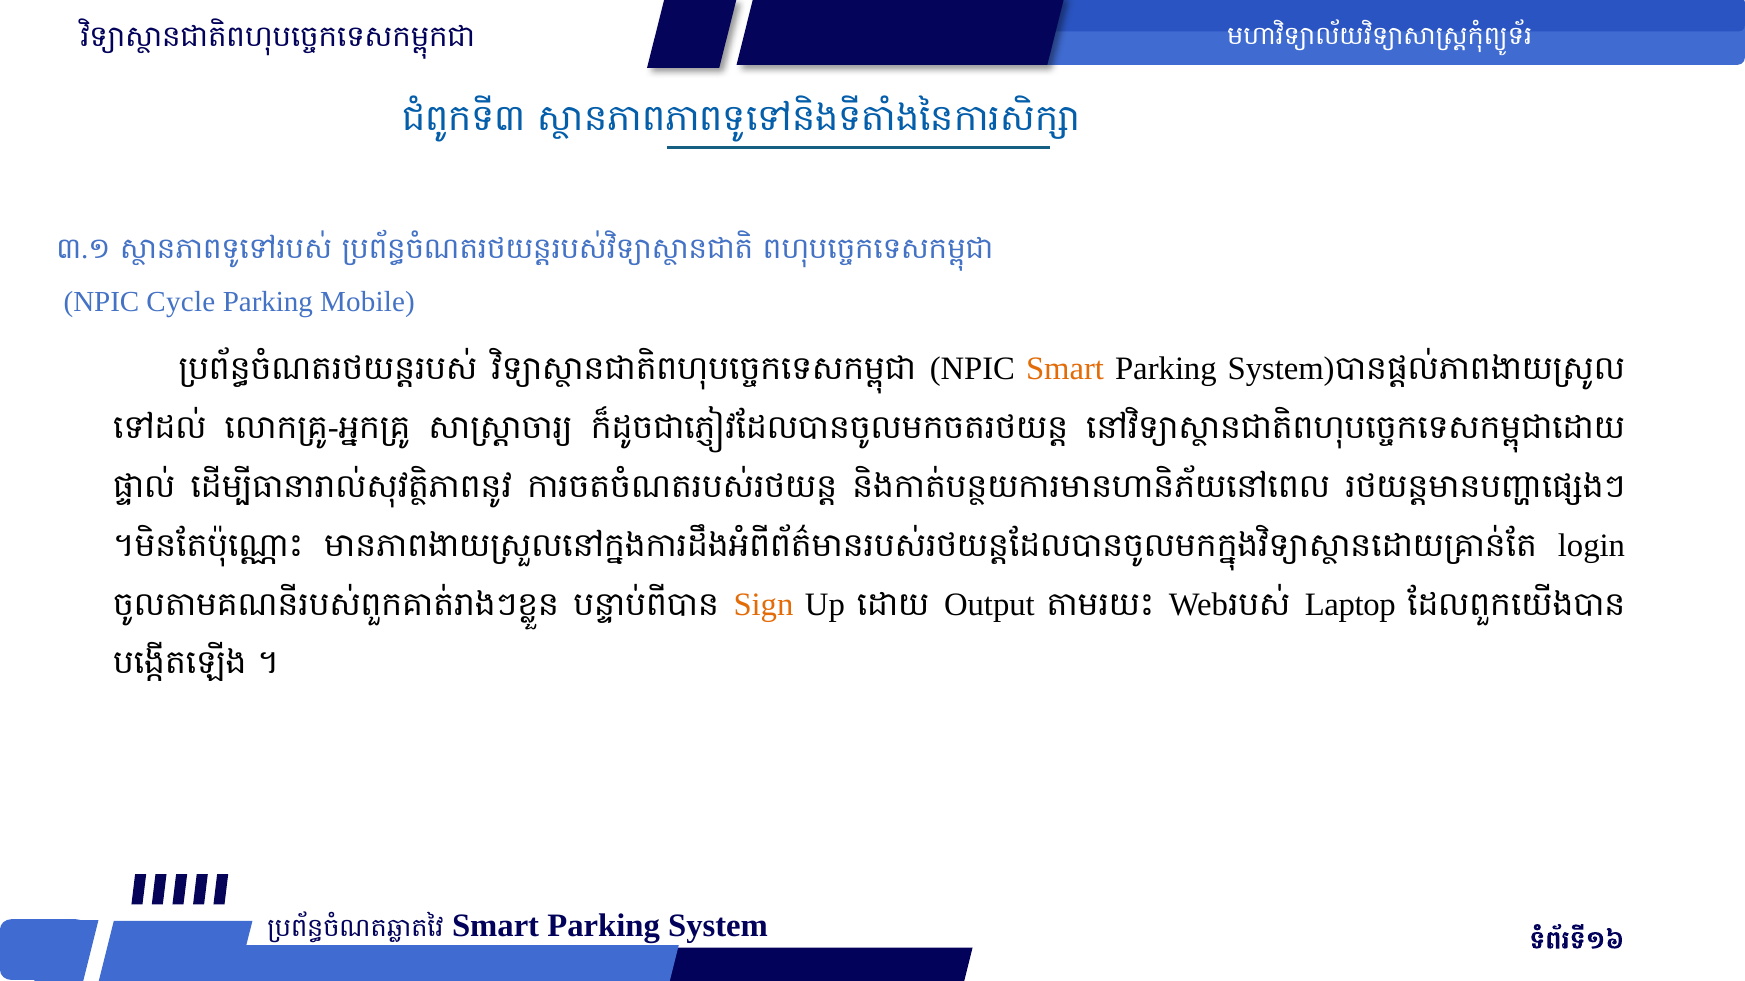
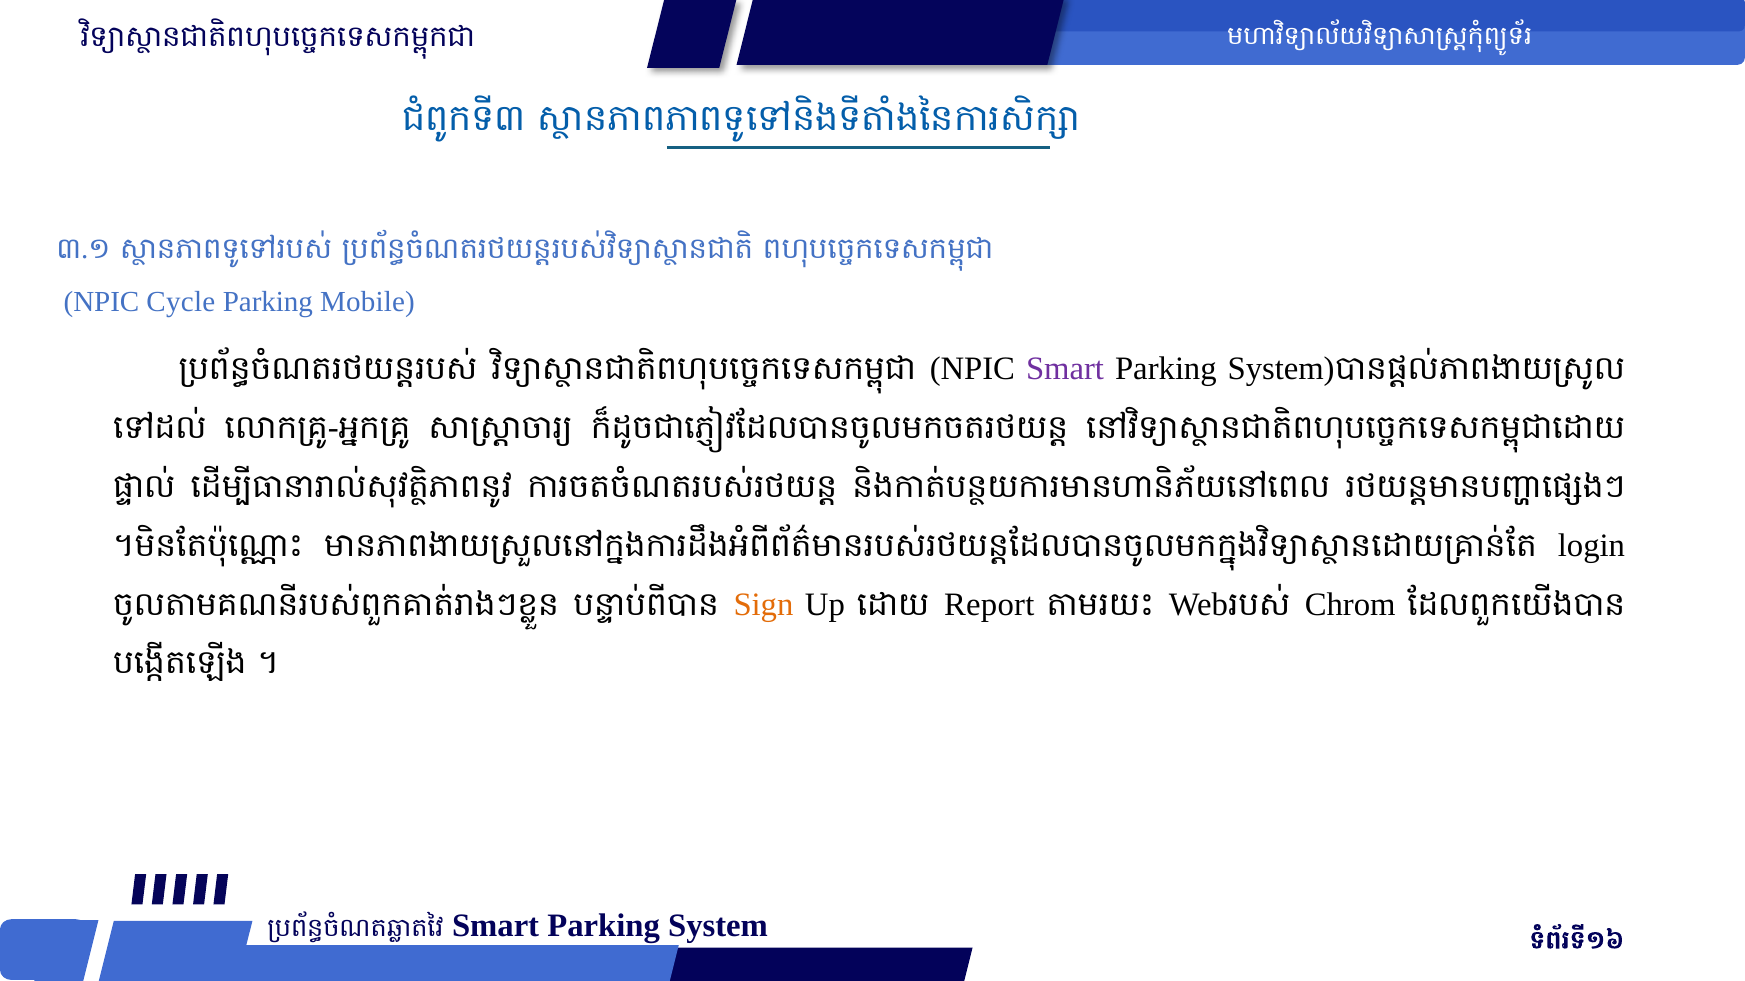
Smart colour: orange -> purple (1065, 369)
Output: Output -> Report (989, 605)
Laptop: Laptop -> Chrom (1350, 605)
